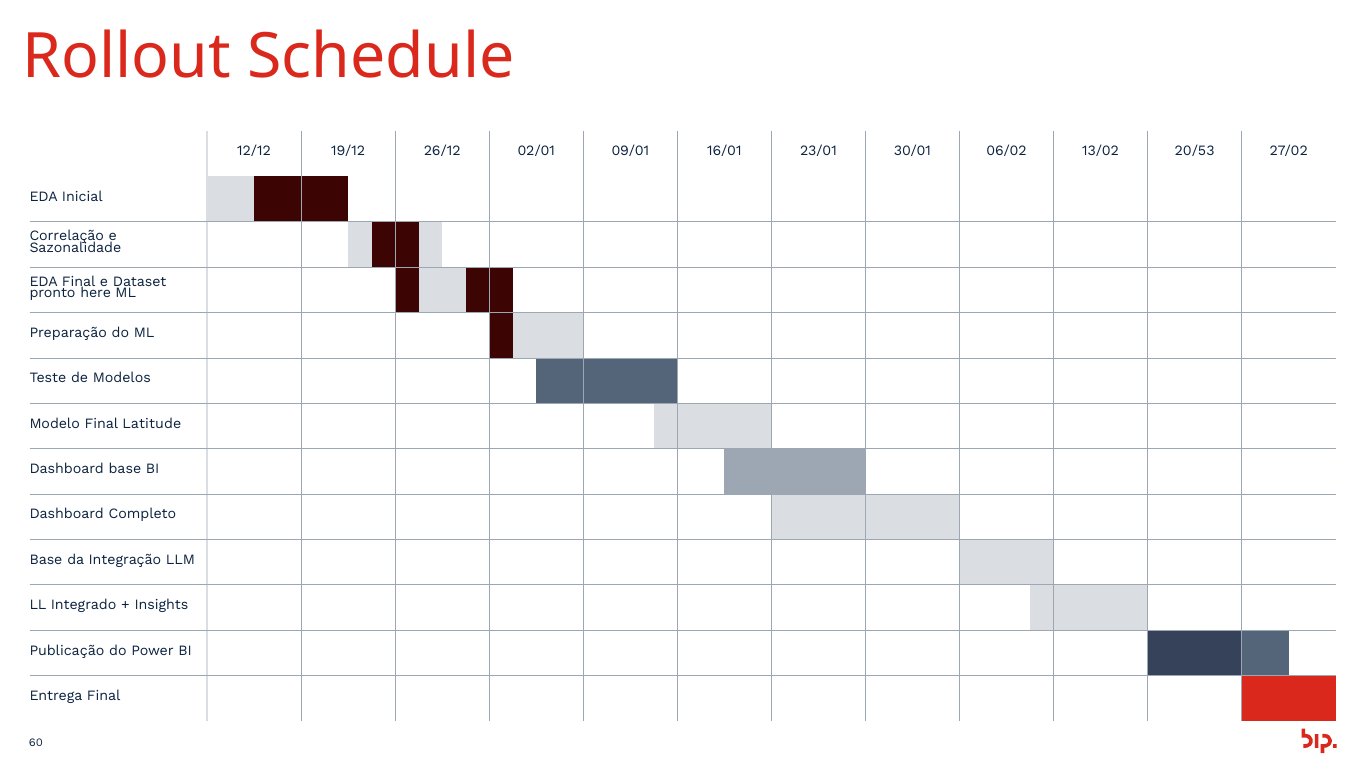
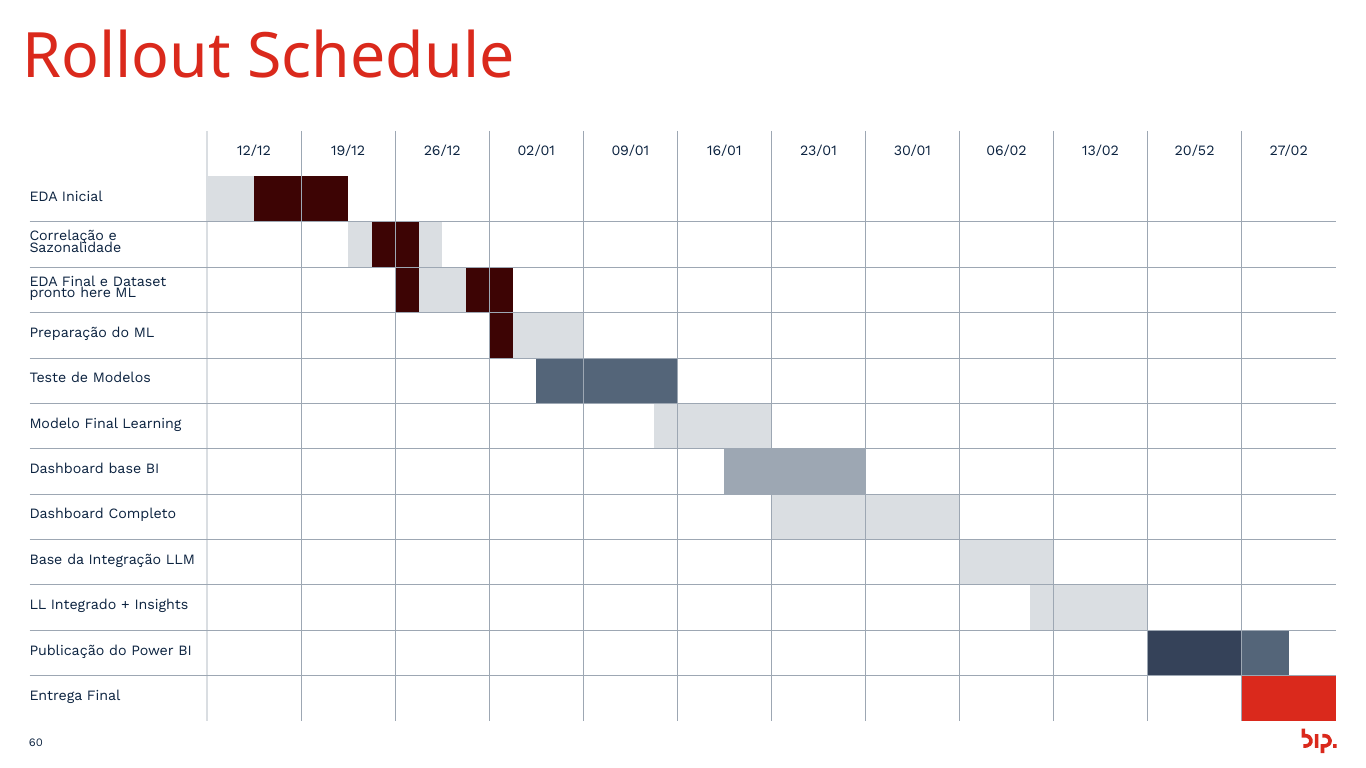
20/53: 20/53 -> 20/52 (1195, 151)
Latitude: Latitude -> Learning (152, 424)
